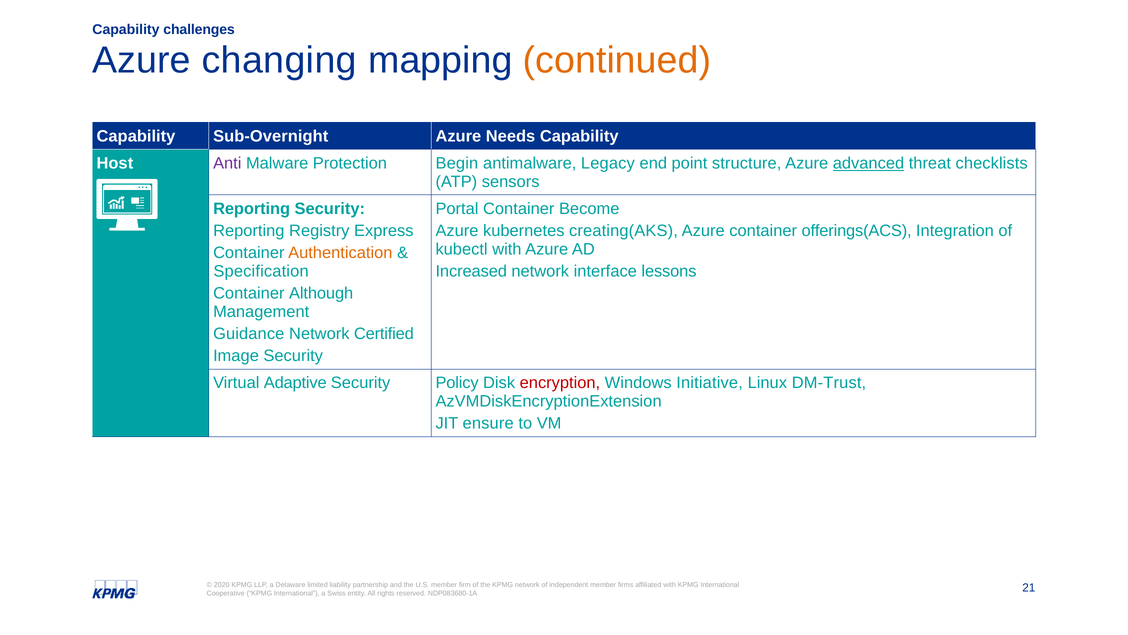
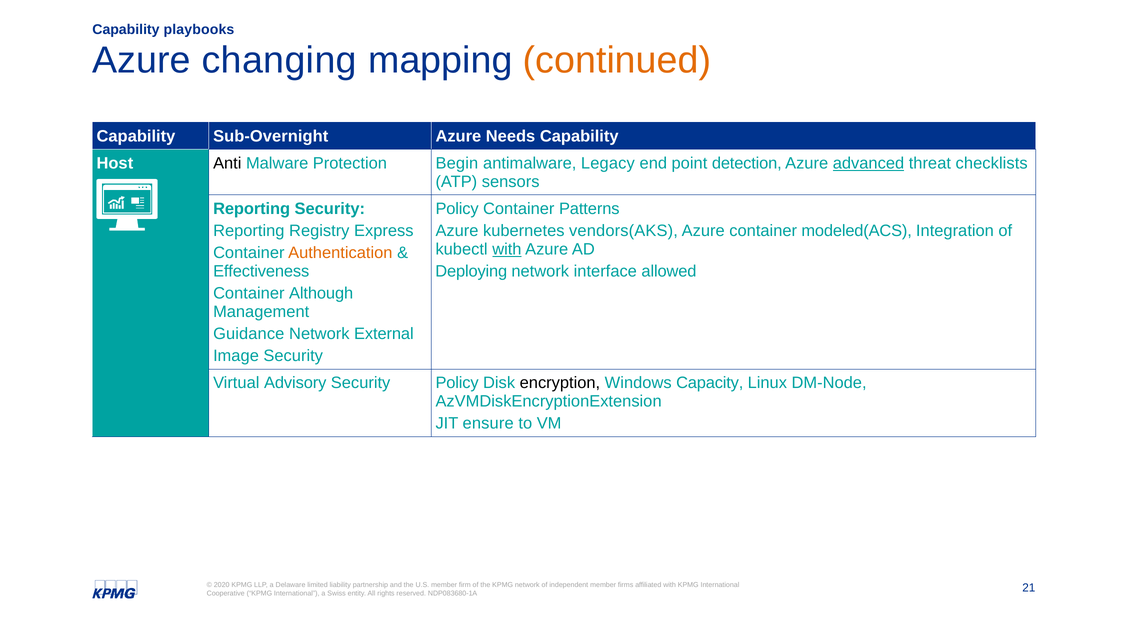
challenges: challenges -> playbooks (199, 30)
Anti colour: purple -> black (227, 163)
structure: structure -> detection (747, 163)
Portal: Portal -> Policy (457, 209)
Become: Become -> Patterns (589, 209)
creating(AKS: creating(AKS -> vendors(AKS (623, 231)
offerings(ACS: offerings(ACS -> modeled(ACS (857, 231)
with underline: none -> present (507, 249)
Specification: Specification -> Effectiveness (261, 271)
Increased: Increased -> Deploying (471, 271)
lessons: lessons -> allowed (669, 271)
Certified: Certified -> External (384, 334)
Adaptive: Adaptive -> Advisory (295, 383)
encryption colour: red -> black (560, 383)
Initiative: Initiative -> Capacity (710, 383)
DM-Trust: DM-Trust -> DM-Node (829, 383)
